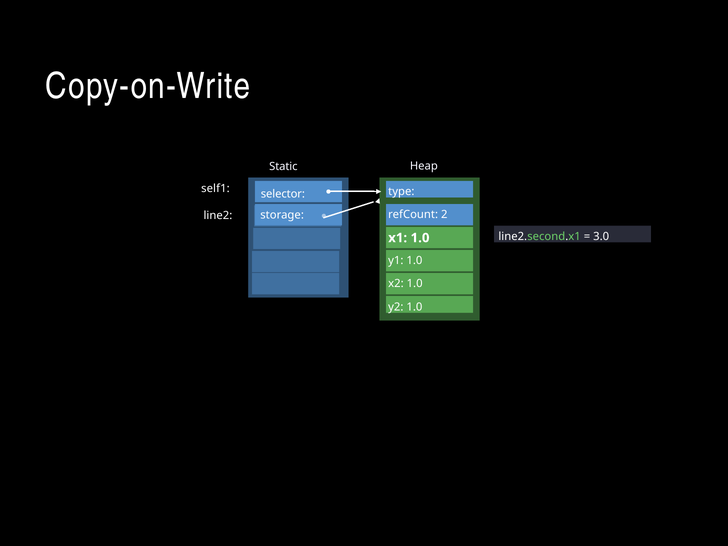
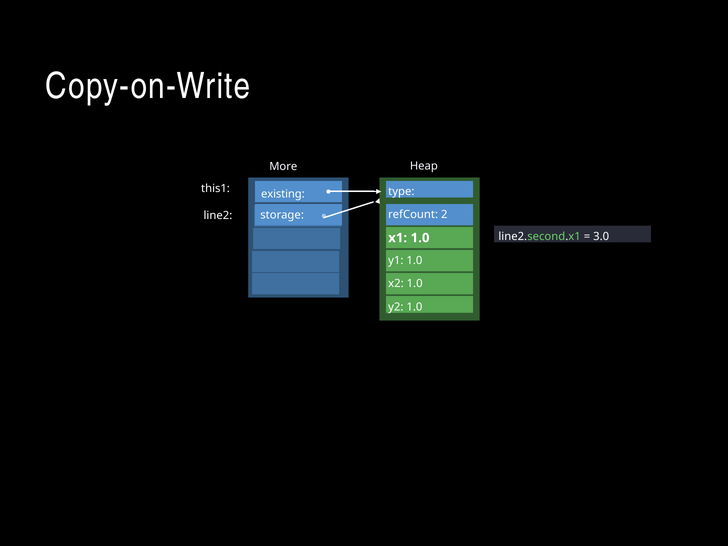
Static: Static -> More (283, 166)
self1: self1 -> this1 (215, 188)
selector: selector -> existing (283, 194)
